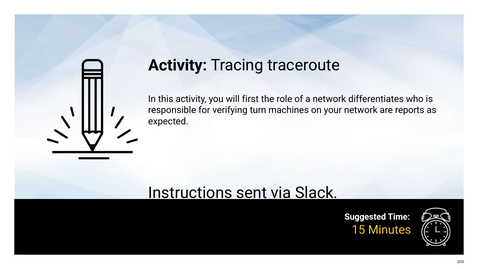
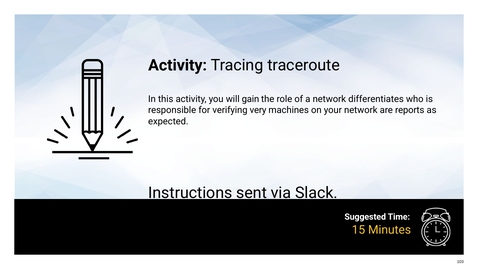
first: first -> gain (250, 99)
turn: turn -> very (258, 110)
